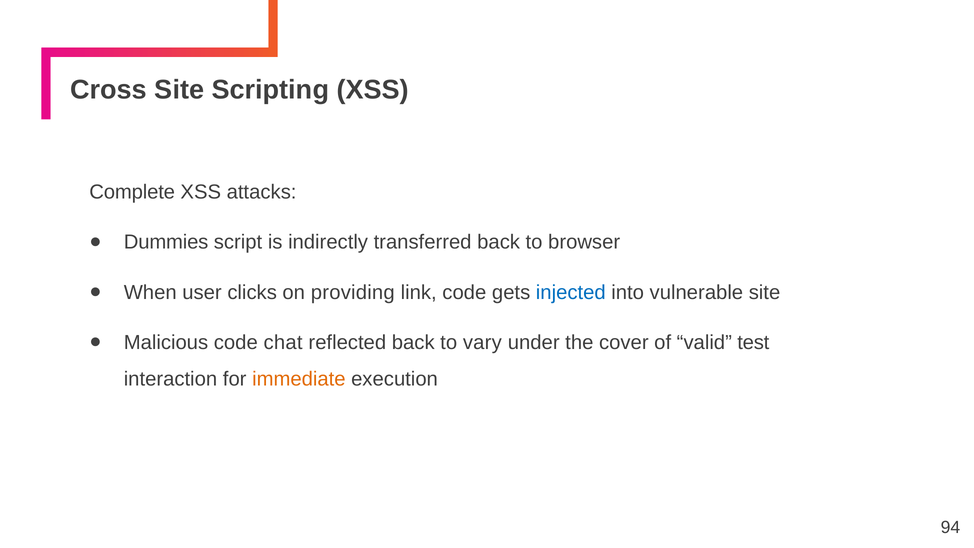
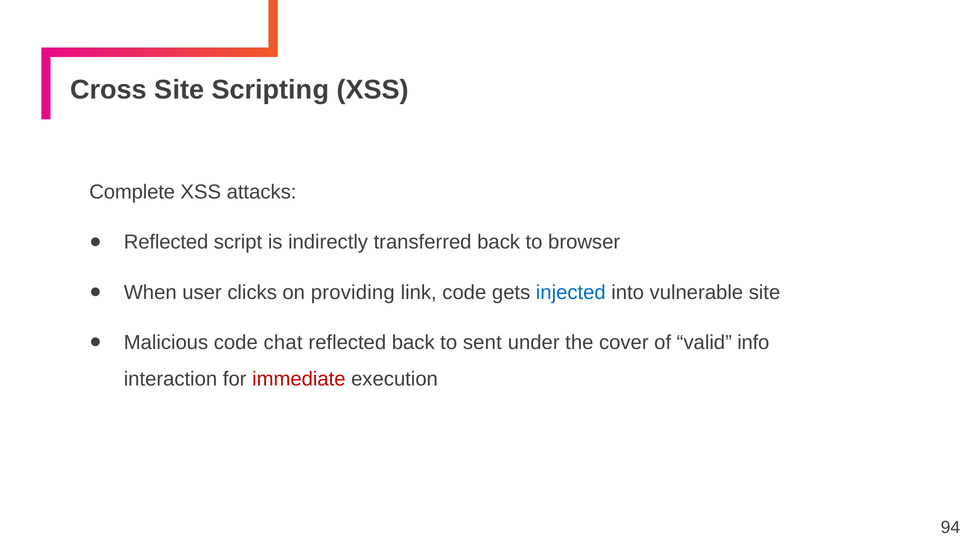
Dummies: Dummies -> Reflected (166, 242)
vary: vary -> sent (482, 342)
test: test -> info (753, 342)
immediate colour: orange -> red (299, 379)
